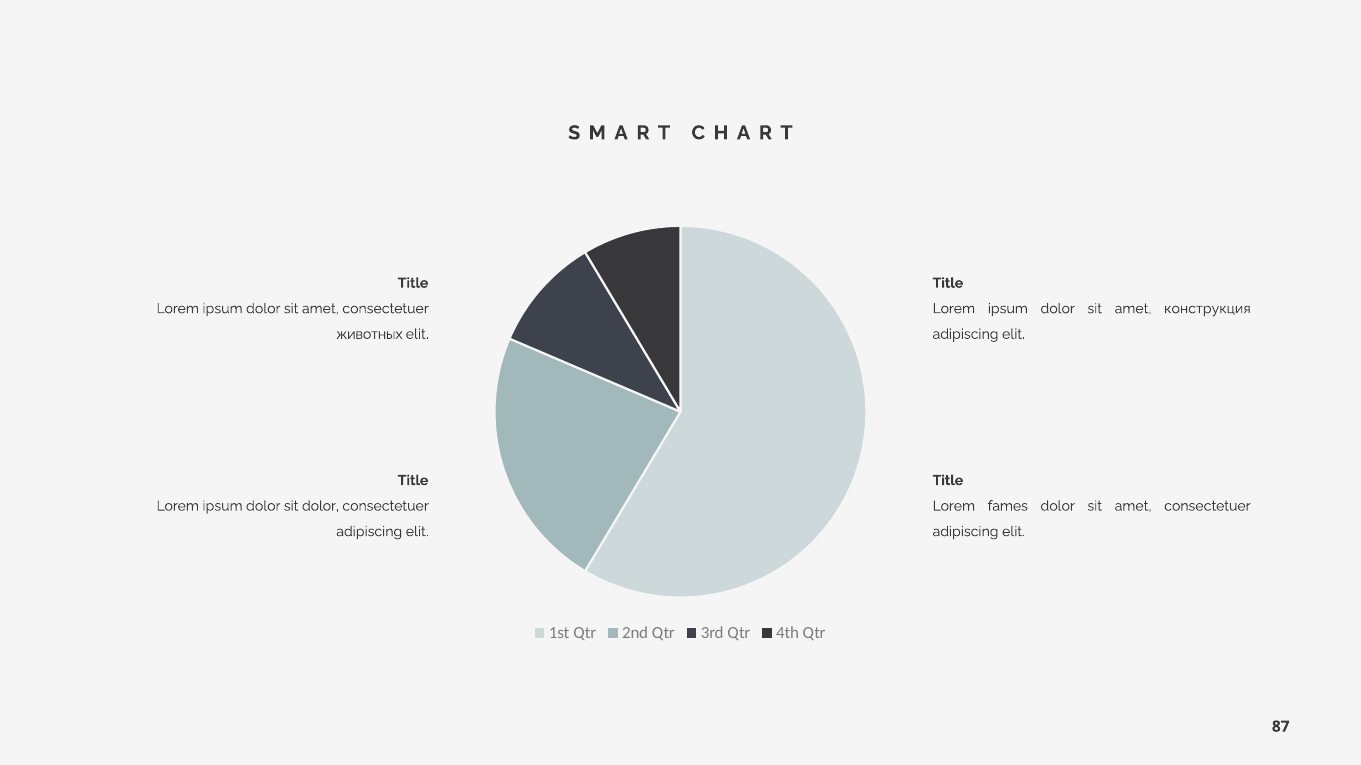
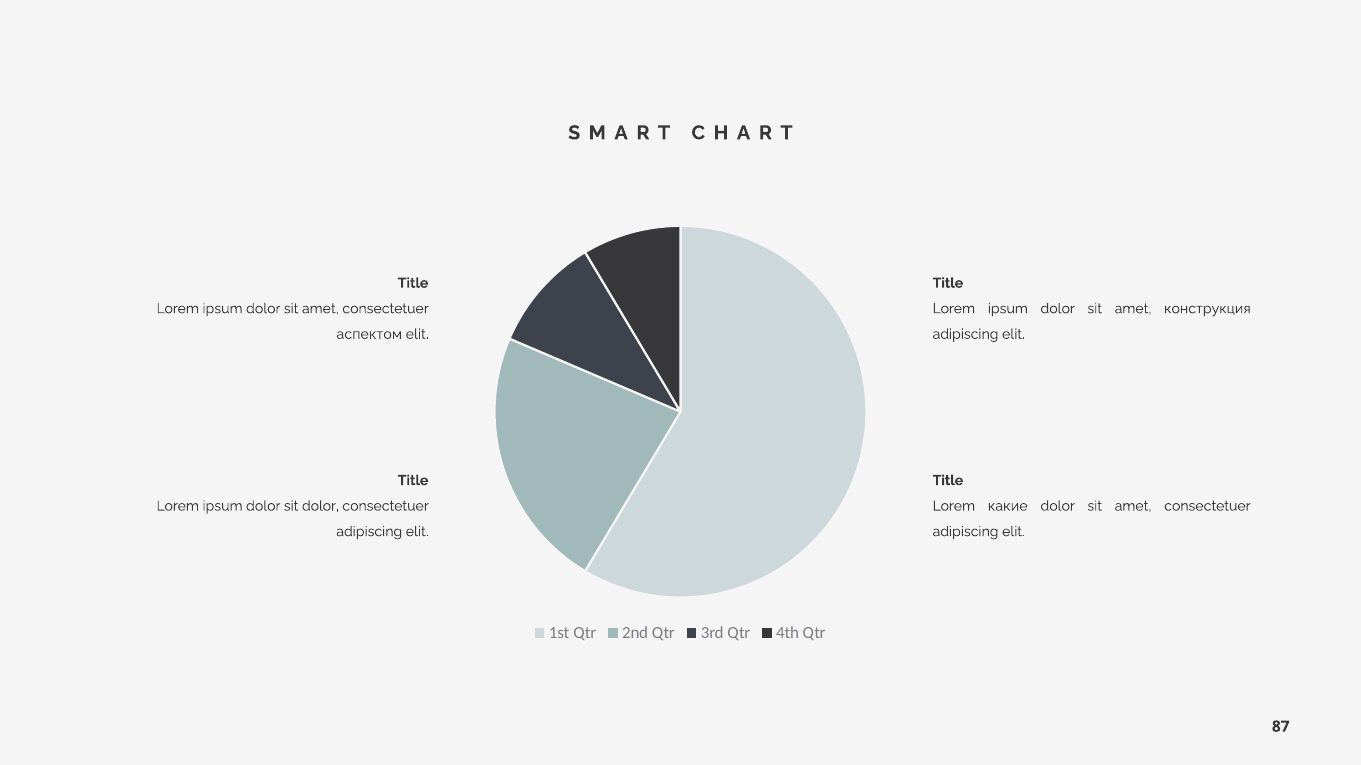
животных: животных -> аспектом (369, 334)
fames: fames -> какие (1008, 506)
